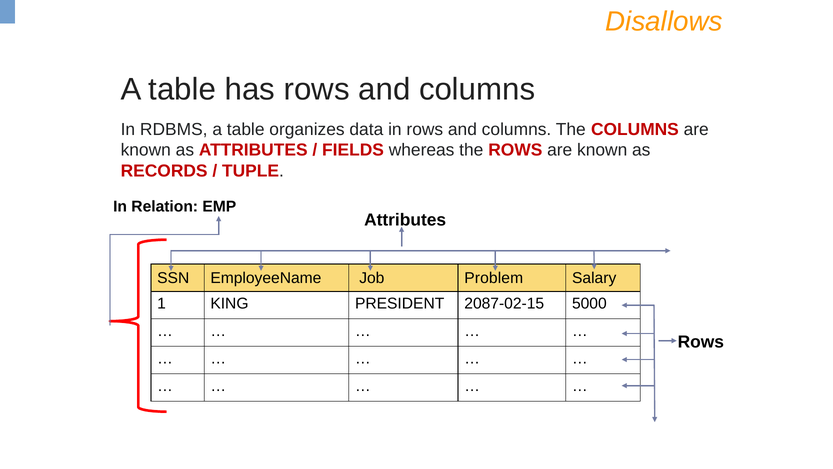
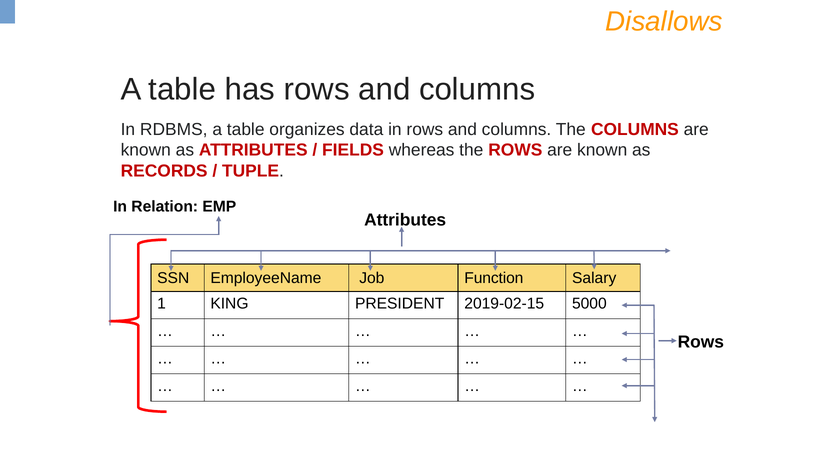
Problem: Problem -> Function (494, 278)
2087-02-15: 2087-02-15 -> 2019-02-15 (504, 303)
